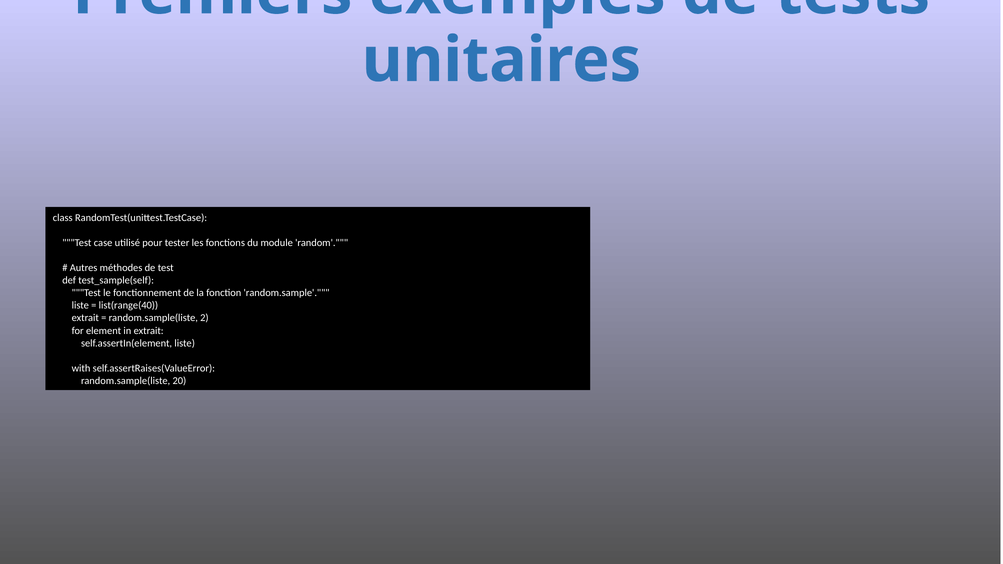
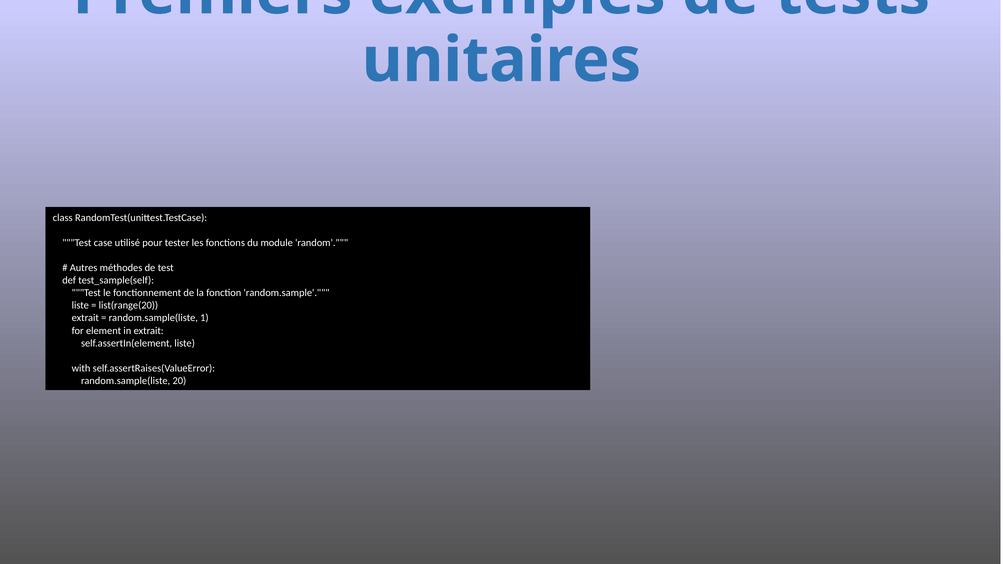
list(range(40: list(range(40 -> list(range(20 (128, 306)
2: 2 -> 1 (204, 318)
